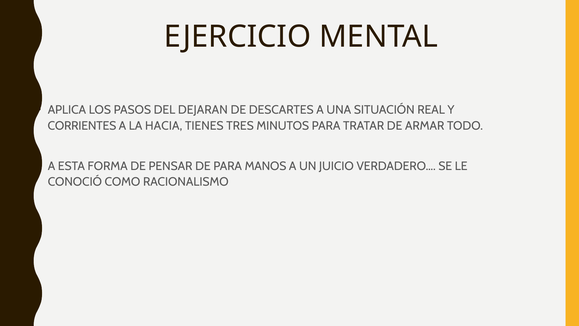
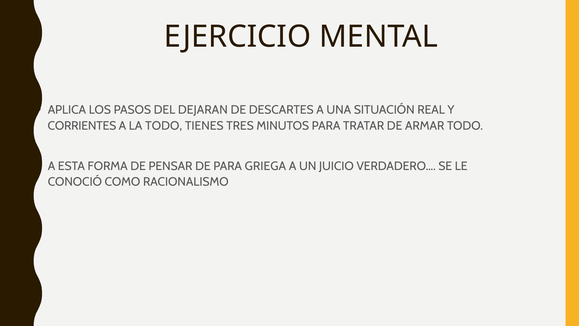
LA HACIA: HACIA -> TODO (164, 126)
MANOS: MANOS -> GRIEGA (265, 166)
